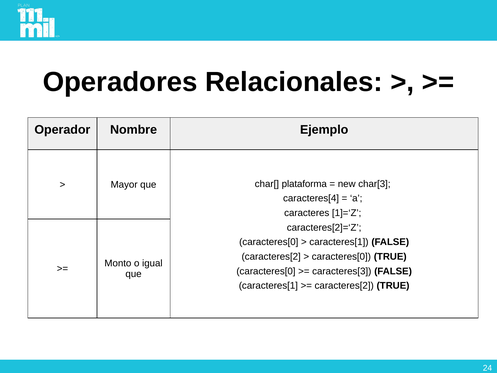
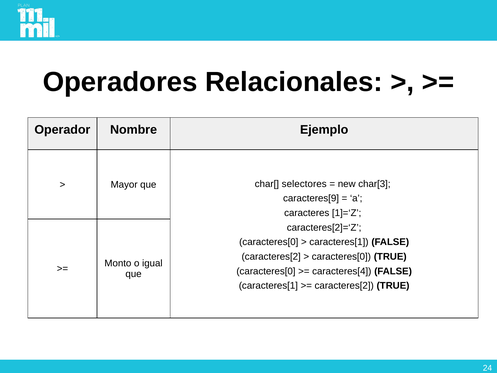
plataforma: plataforma -> selectores (304, 184)
caracteres[4: caracteres[4 -> caracteres[9 (311, 198)
caracteres[3: caracteres[3 -> caracteres[4 (342, 271)
